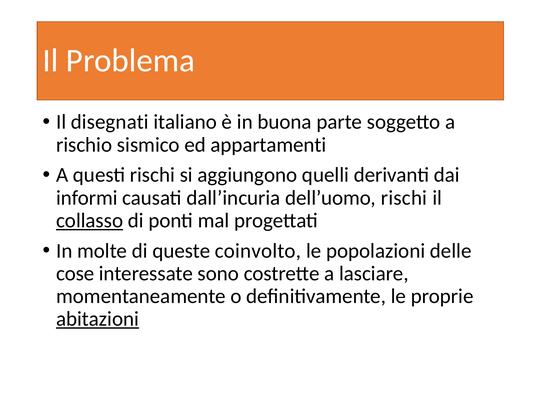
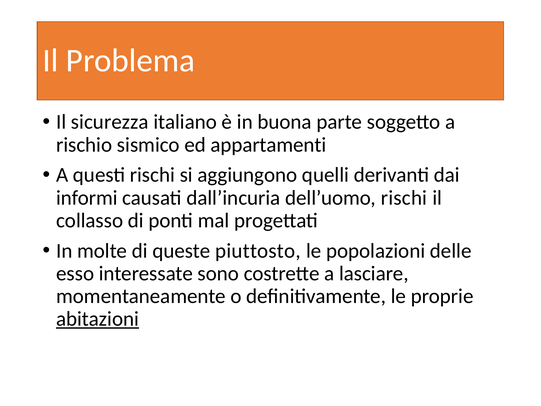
disegnati: disegnati -> sicurezza (110, 122)
collasso underline: present -> none (90, 220)
coinvolto: coinvolto -> piuttosto (258, 251)
cose: cose -> esso (75, 273)
